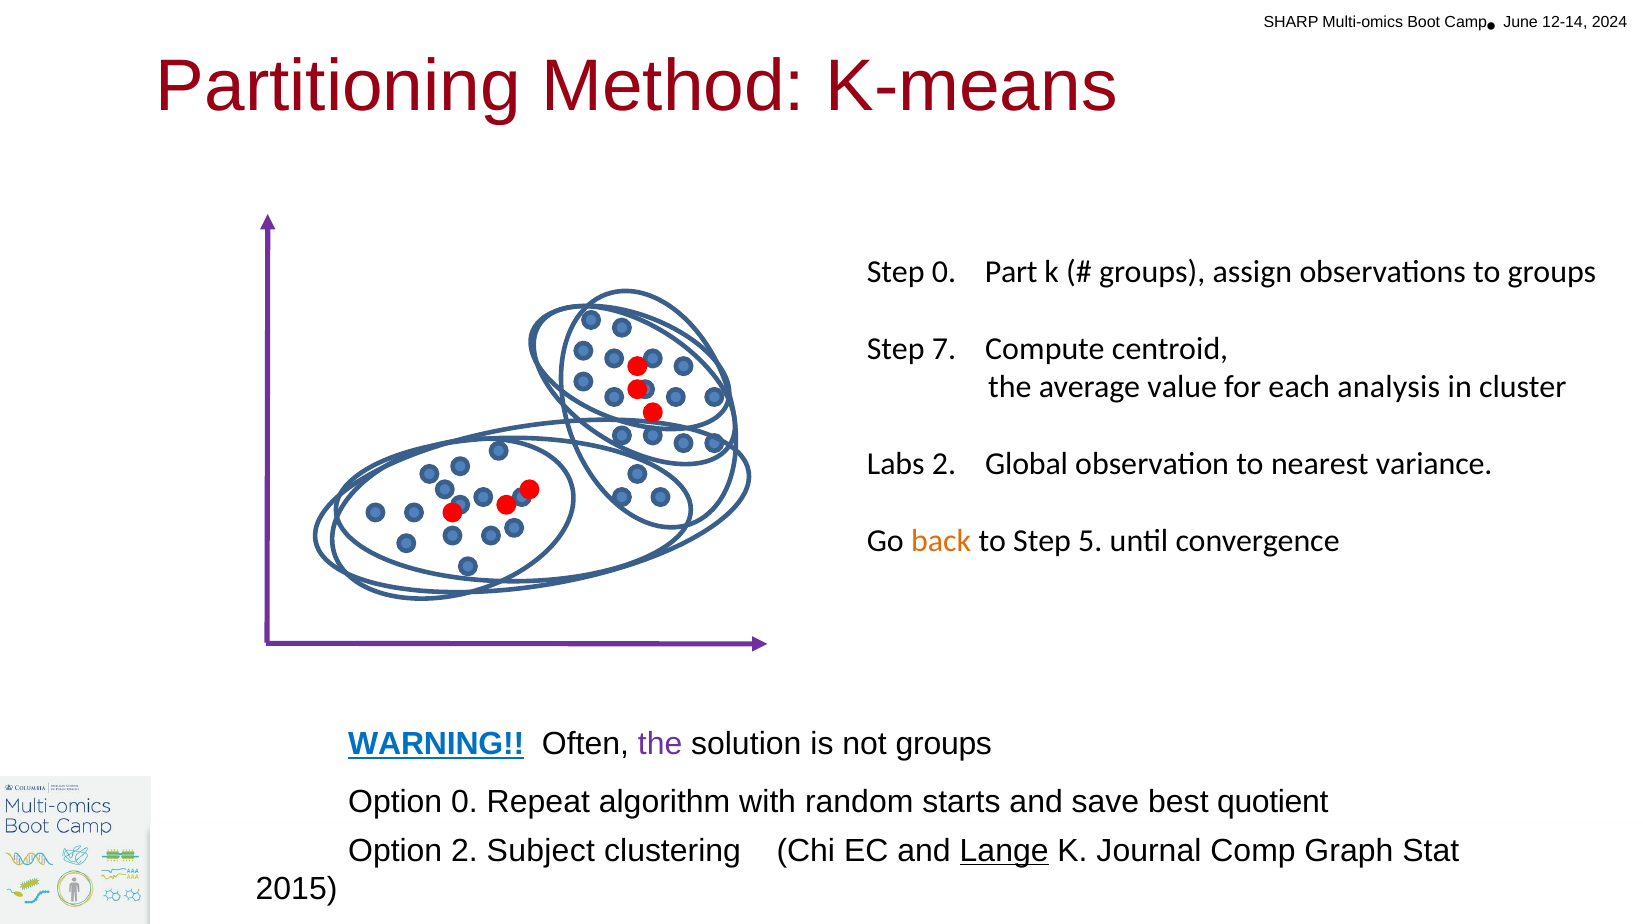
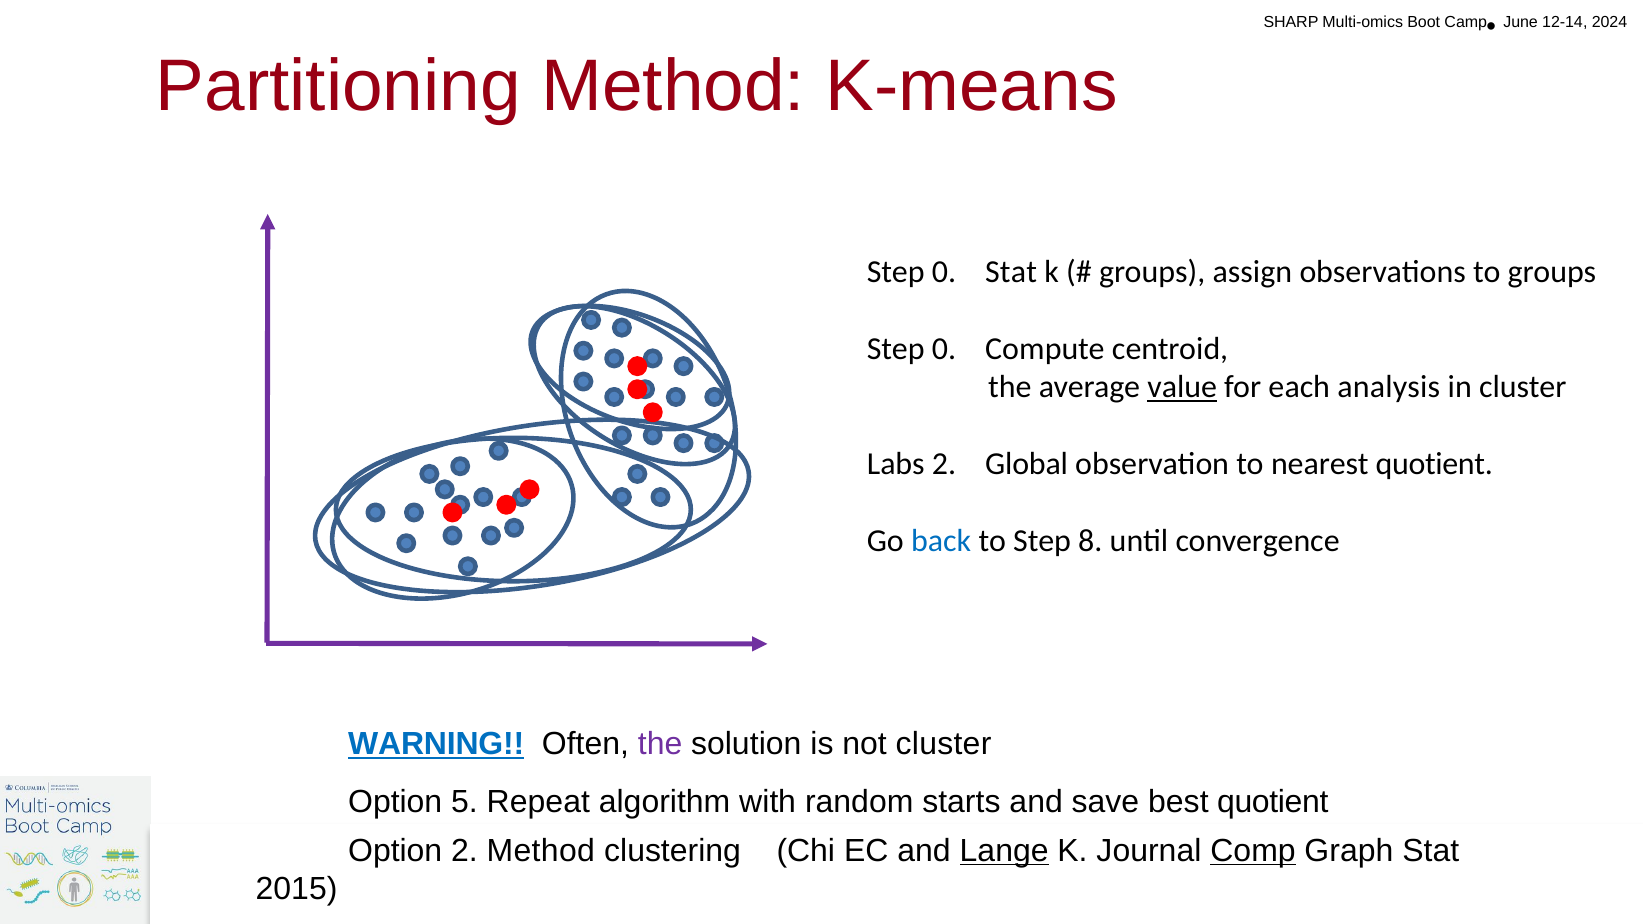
0 Part: Part -> Stat (1011, 272)
7: 7 -> 0 (944, 349)
value underline: none -> present (1182, 388)
nearest variance: variance -> quotient (1434, 464)
back colour: orange -> blue (941, 541)
5: 5 -> 8 (1090, 541)
not groups: groups -> cluster (944, 744)
Option 0: 0 -> 5 (465, 802)
2 Subject: Subject -> Method (541, 851)
Comp underline: none -> present (1253, 851)
